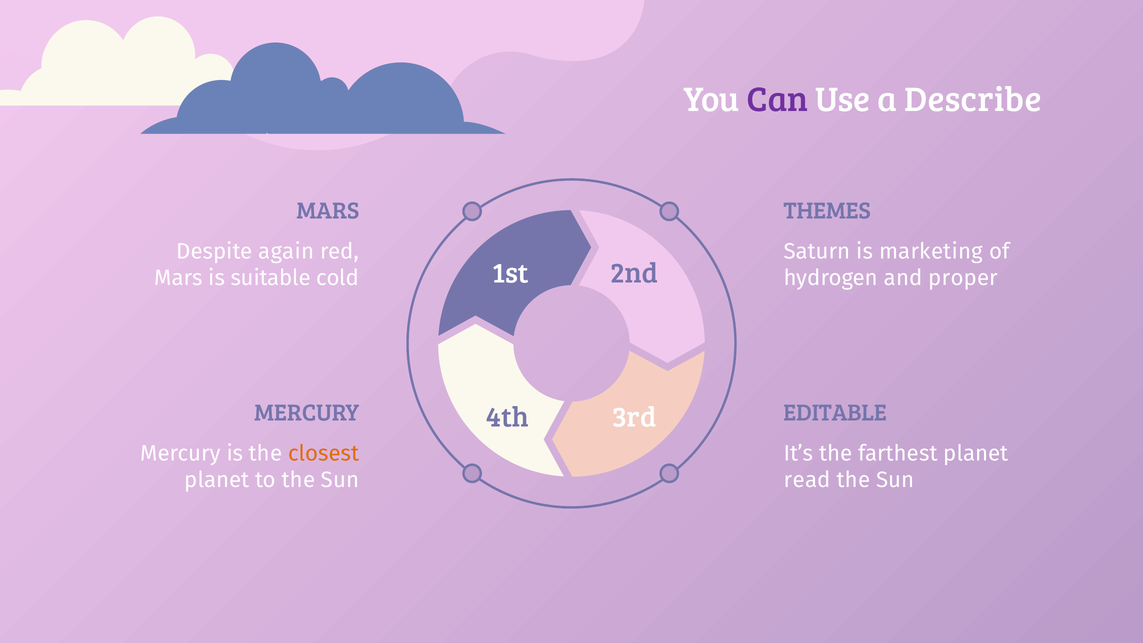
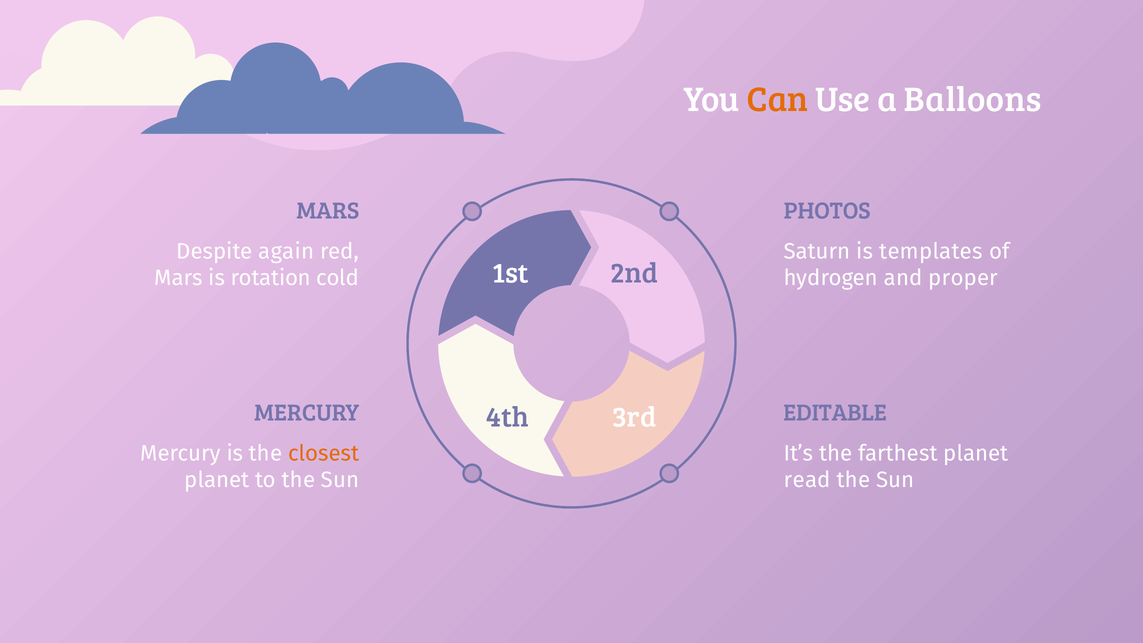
Can colour: purple -> orange (777, 100)
Describe: Describe -> Balloons (973, 100)
THEMES: THEMES -> PHOTOS (827, 211)
marketing: marketing -> templates (931, 251)
suitable: suitable -> rotation (271, 278)
